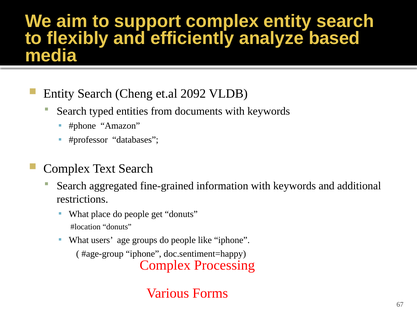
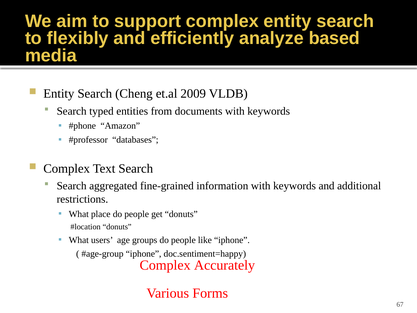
2092: 2092 -> 2009 (193, 94)
Processing: Processing -> Accurately (225, 265)
